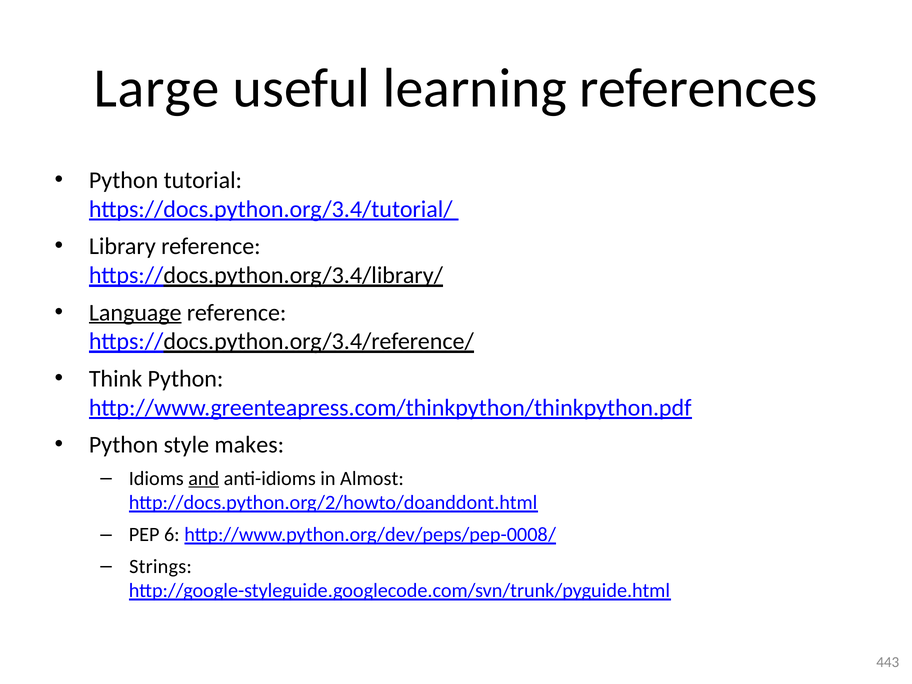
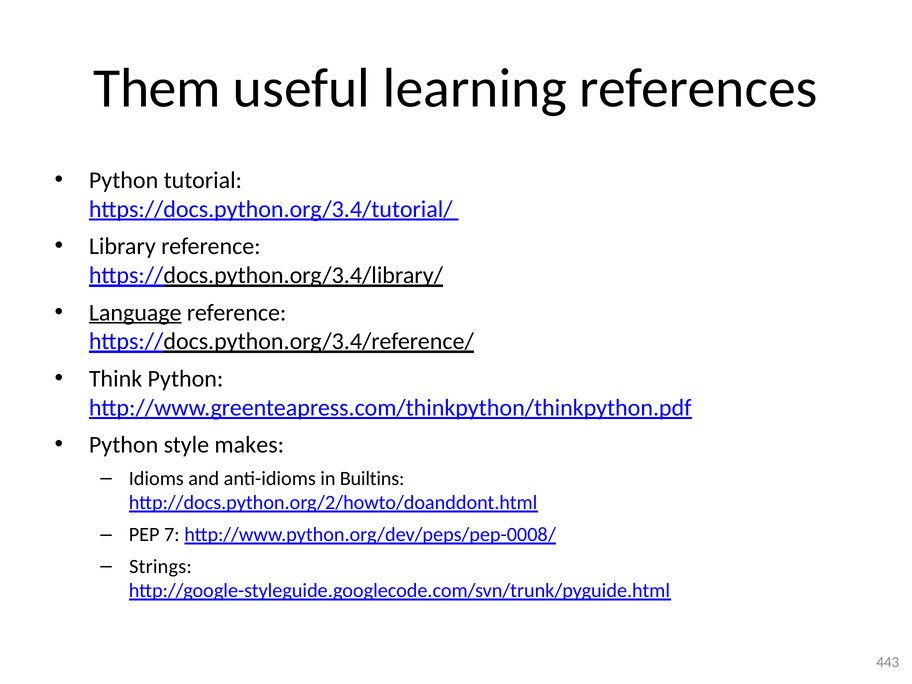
Large: Large -> Them (157, 88)
and underline: present -> none (204, 478)
Almost: Almost -> Builtins (372, 478)
6: 6 -> 7 (172, 535)
